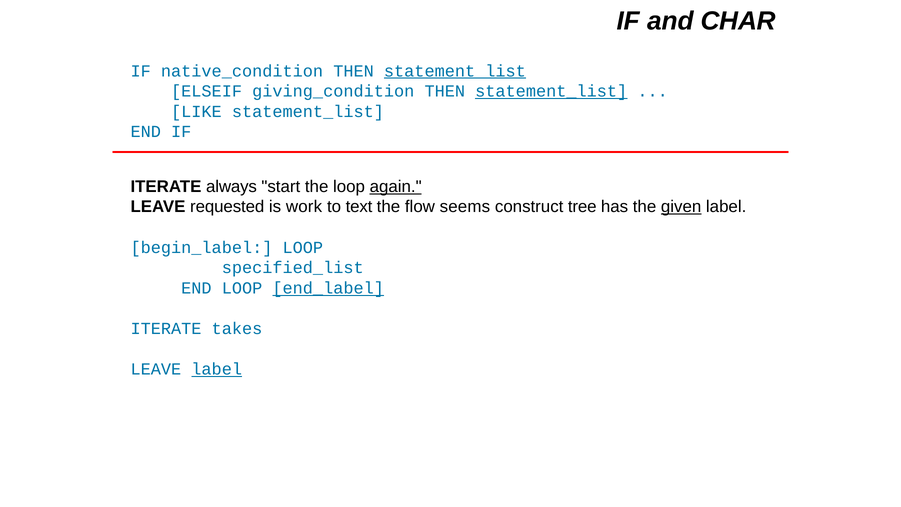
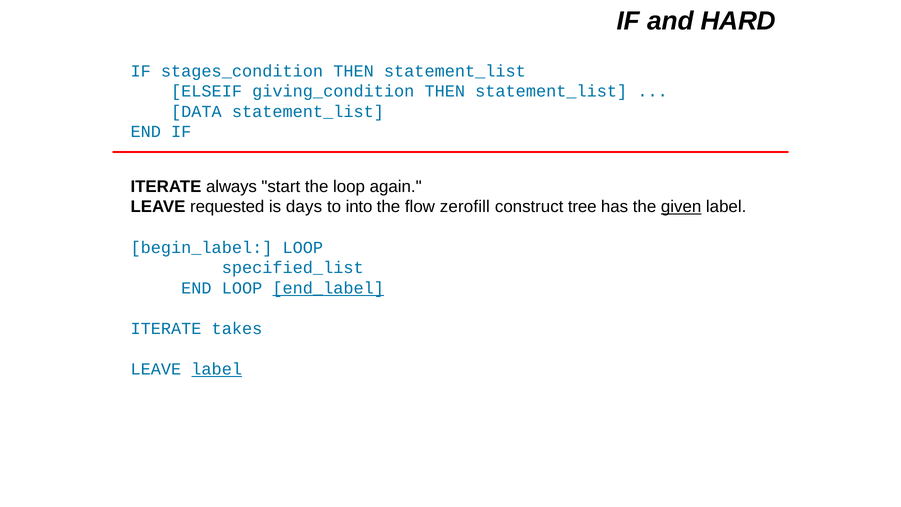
CHAR: CHAR -> HARD (738, 21)
native_condition: native_condition -> stages_condition (242, 71)
statement_list underline: present -> none (455, 71)
statement_list underline: present -> none (551, 91)
LIKE: LIKE -> DATA (196, 111)
again underline: present -> none (396, 187)
work: work -> days (304, 207)
text: text -> into (359, 207)
seems: seems -> zerofill (465, 207)
